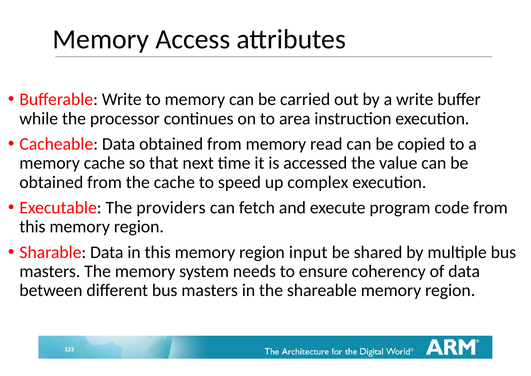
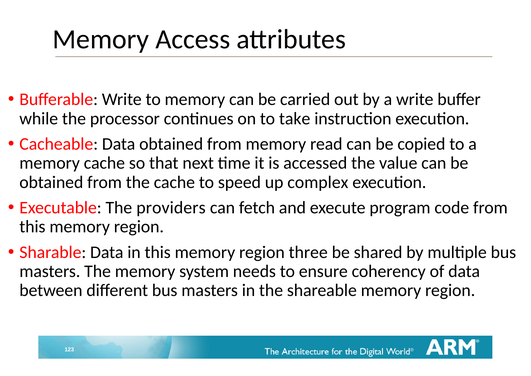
area: area -> take (295, 118)
input: input -> three (308, 252)
